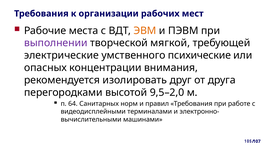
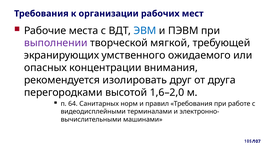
ЭВМ colour: orange -> blue (145, 31)
электрические: электрические -> экранирующих (62, 56)
психические: психические -> ожидаемого (199, 56)
9,5–2,0: 9,5–2,0 -> 1,6–2,0 (167, 93)
